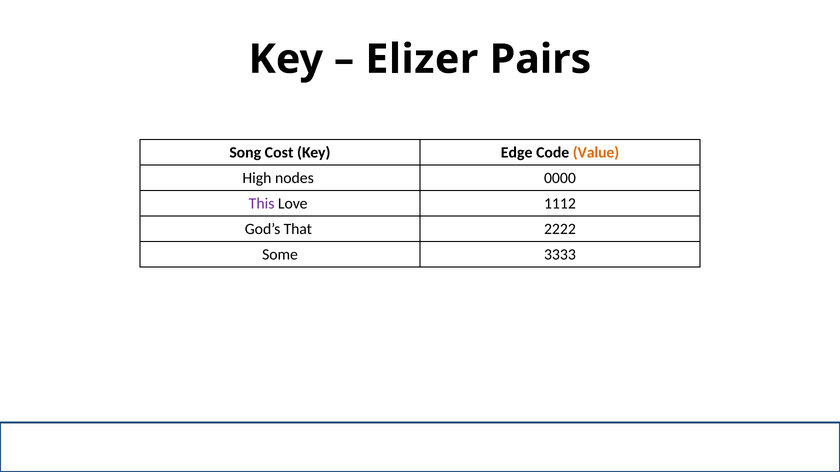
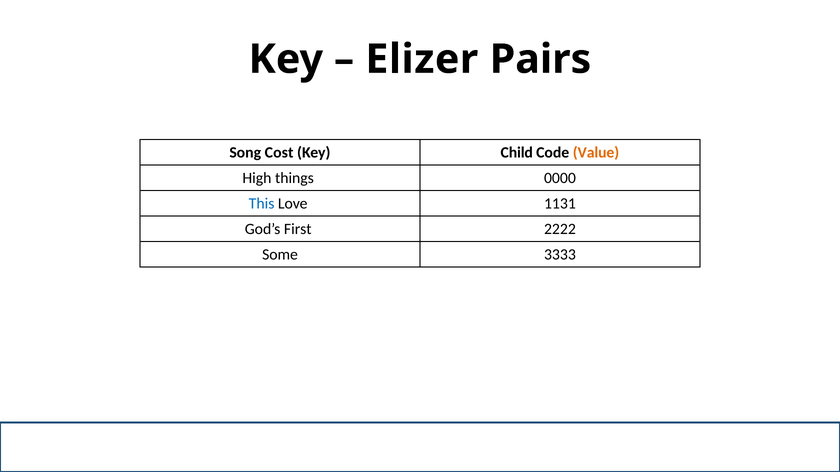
Edge: Edge -> Child (517, 153)
nodes: nodes -> things (294, 178)
This colour: purple -> blue (262, 204)
1112: 1112 -> 1131 (560, 204)
That: That -> First (298, 229)
